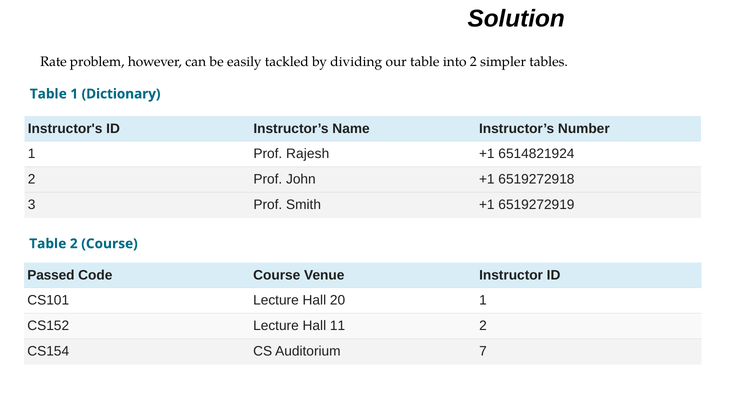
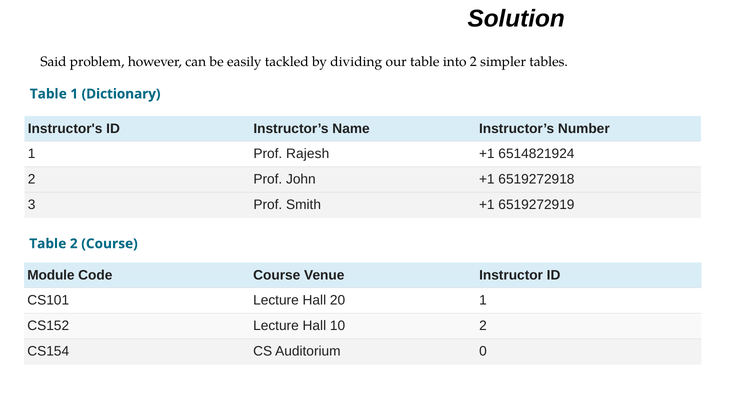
Rate: Rate -> Said (53, 62)
Passed: Passed -> Module (51, 276)
11: 11 -> 10 (338, 326)
7: 7 -> 0 (483, 352)
